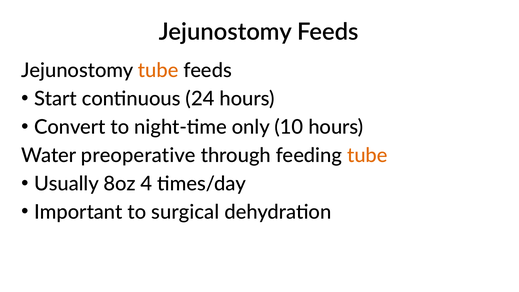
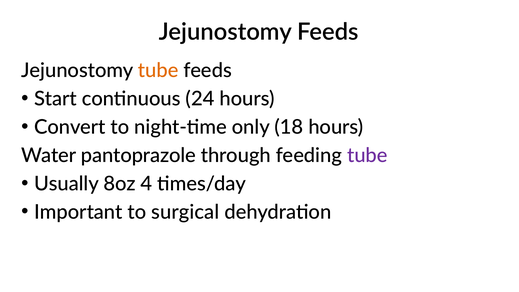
10: 10 -> 18 (289, 127)
preoperative: preoperative -> pantoprazole (138, 155)
tube colour: orange -> purple (367, 155)
